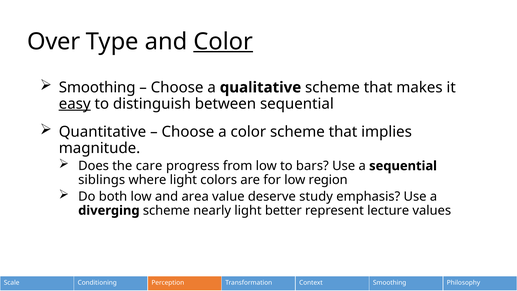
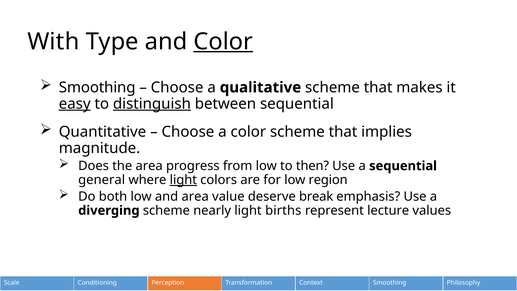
Over: Over -> With (53, 42)
distinguish underline: none -> present (152, 104)
the care: care -> area (149, 166)
bars: bars -> then (312, 166)
siblings: siblings -> general (102, 180)
light underline: none -> present (183, 180)
study: study -> break (316, 196)
better: better -> births (283, 210)
